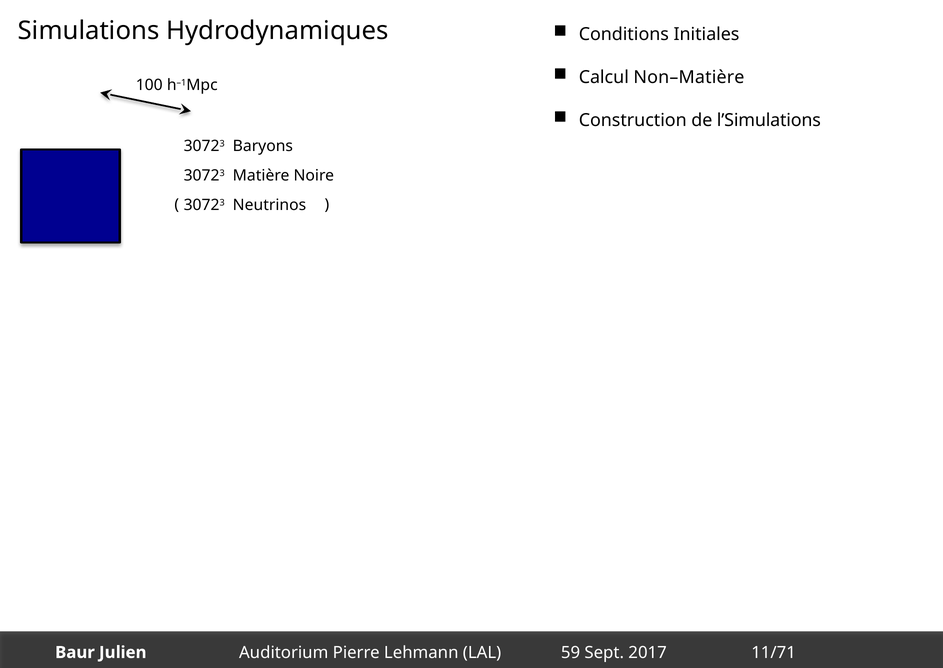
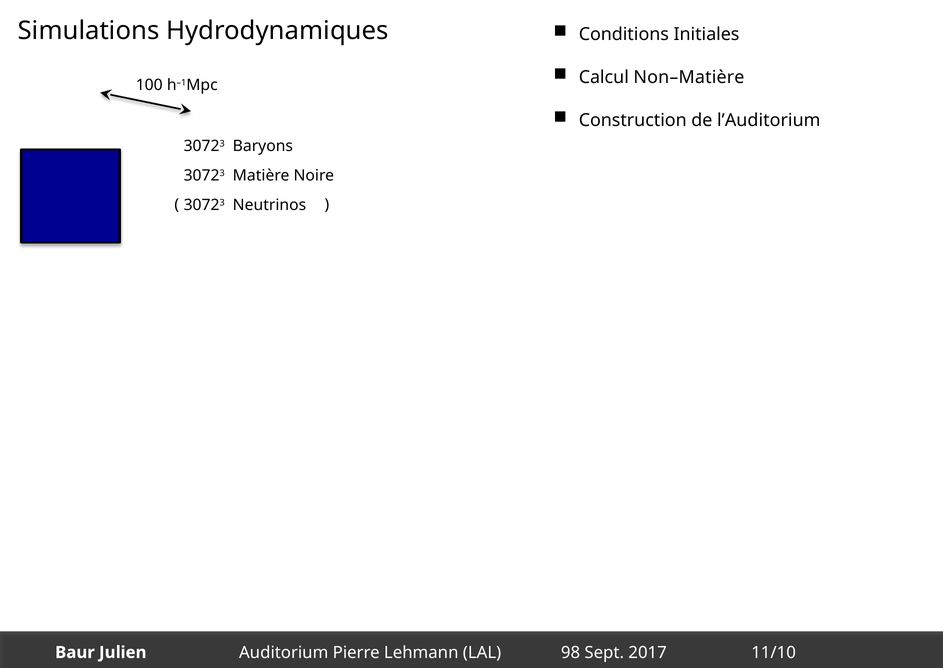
l’Simulations: l’Simulations -> l’Auditorium (769, 120)
59: 59 -> 98 (571, 653)
11/71: 11/71 -> 11/10 (774, 653)
